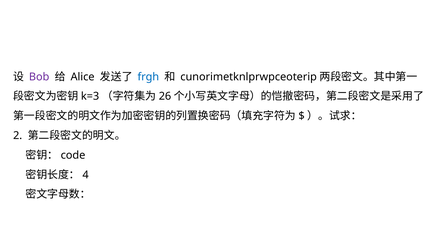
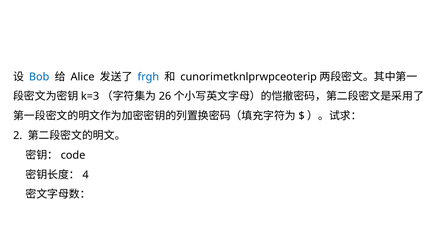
Bob colour: purple -> blue (39, 77)
